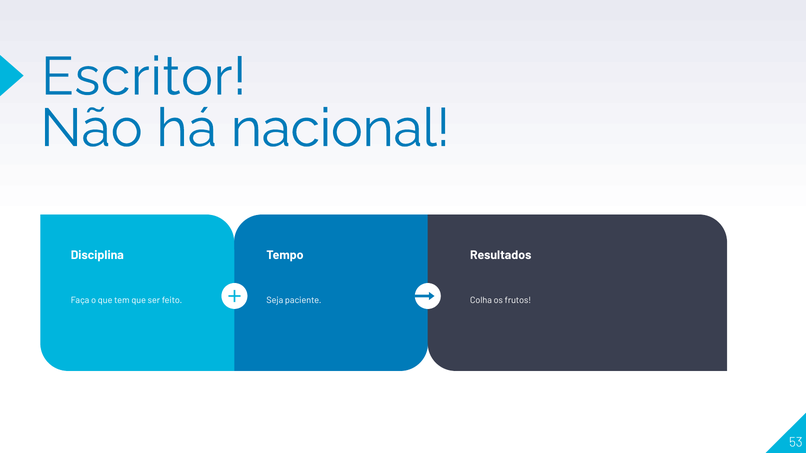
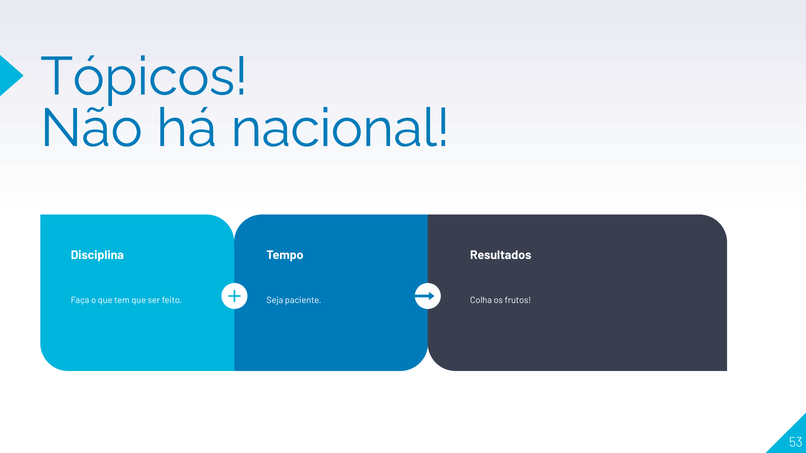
Escritor: Escritor -> Tópicos (144, 77)
